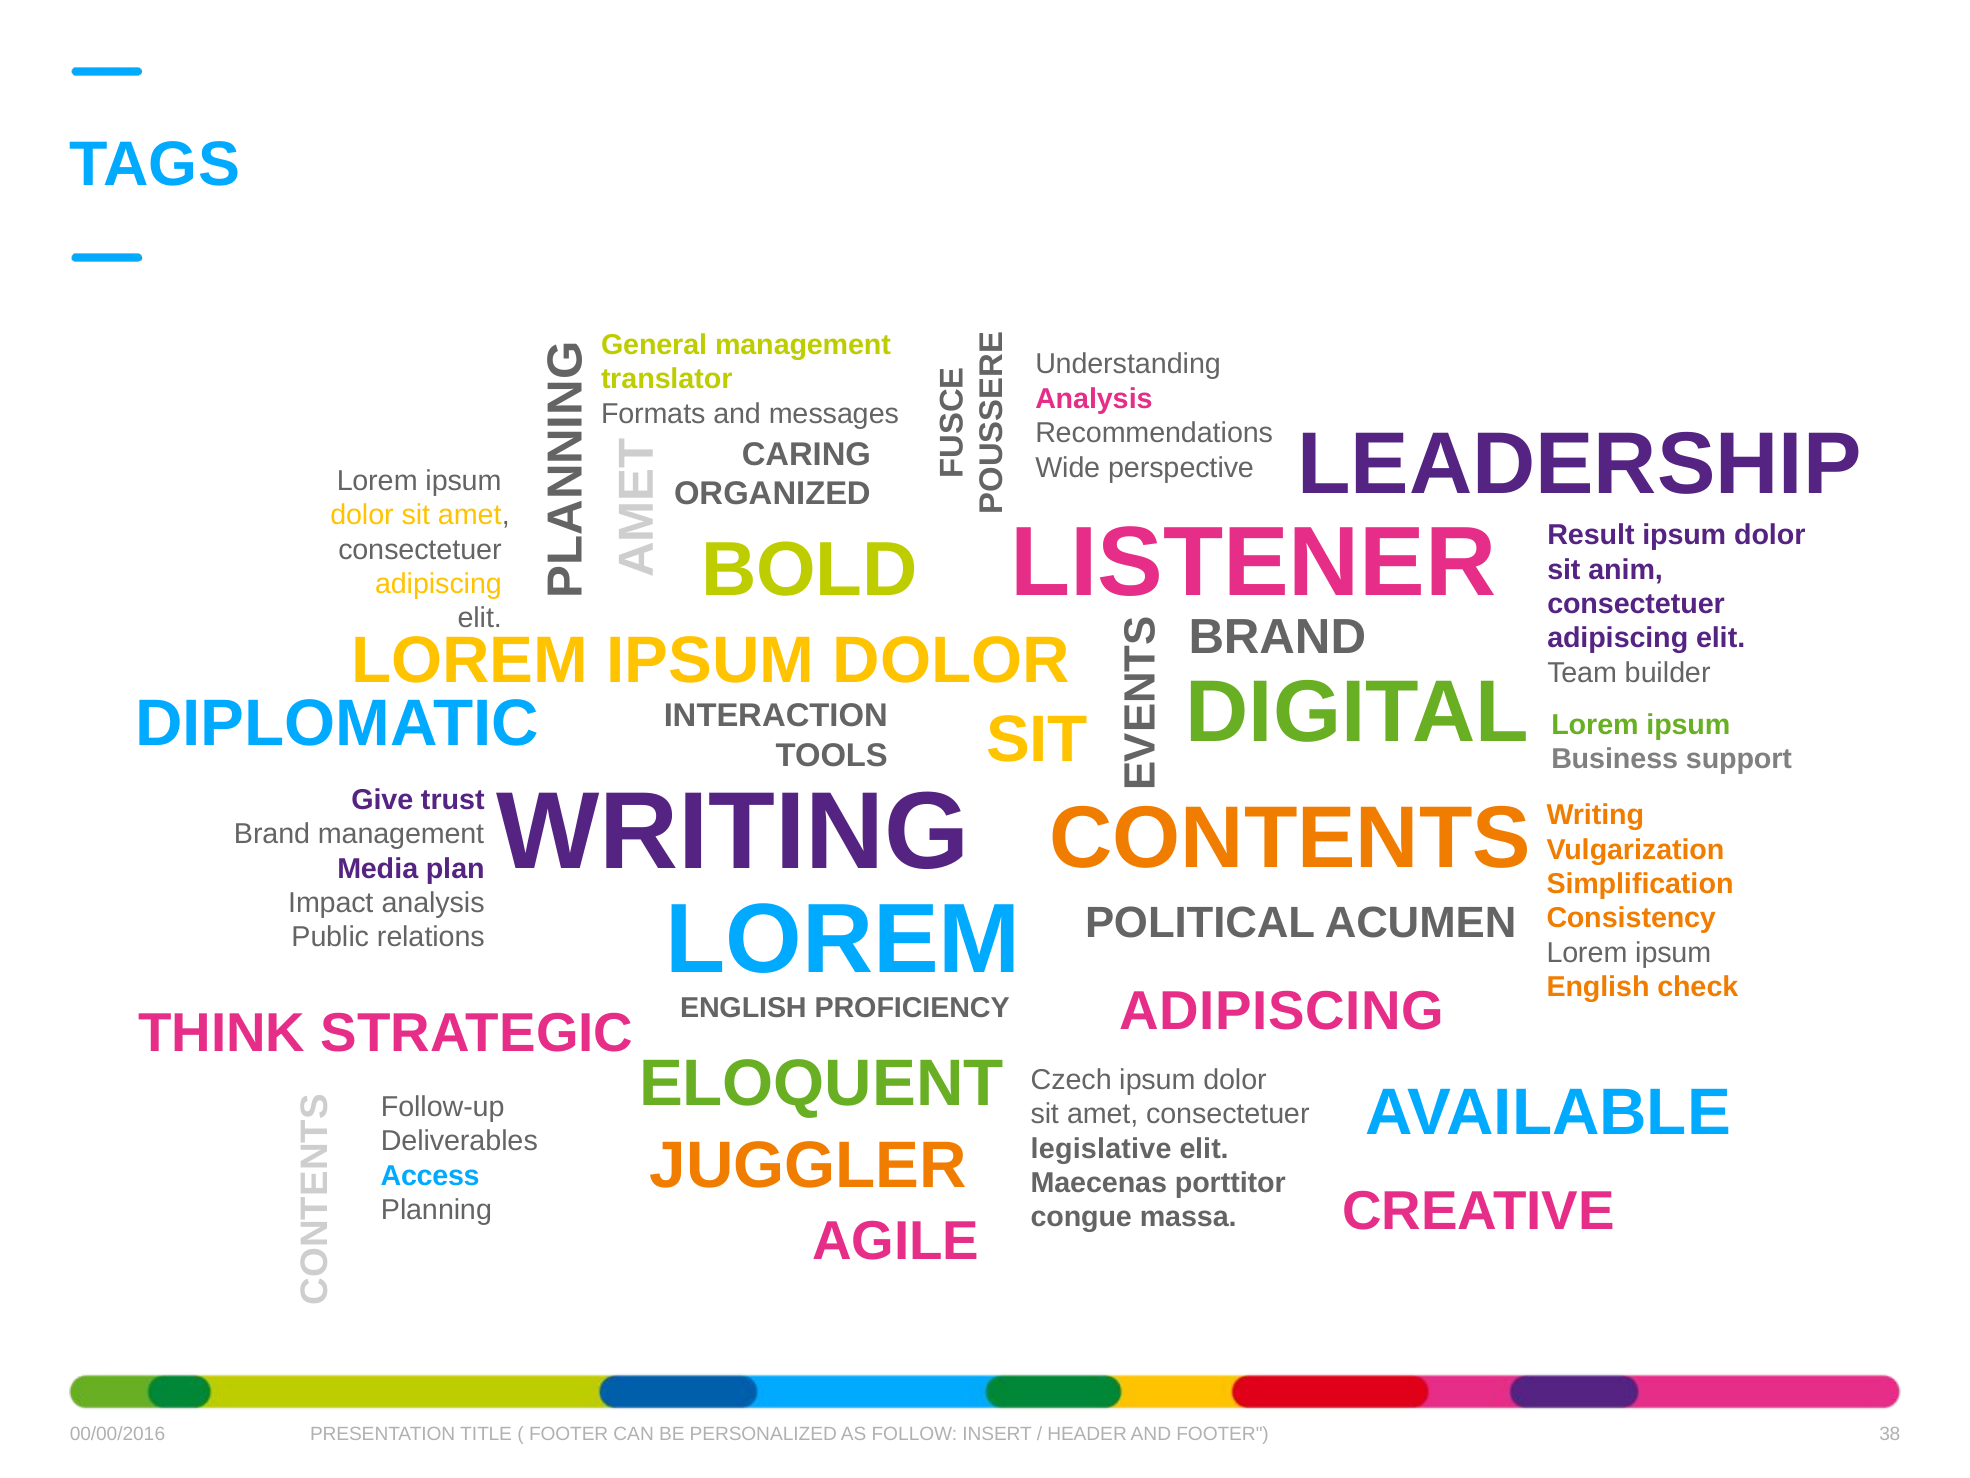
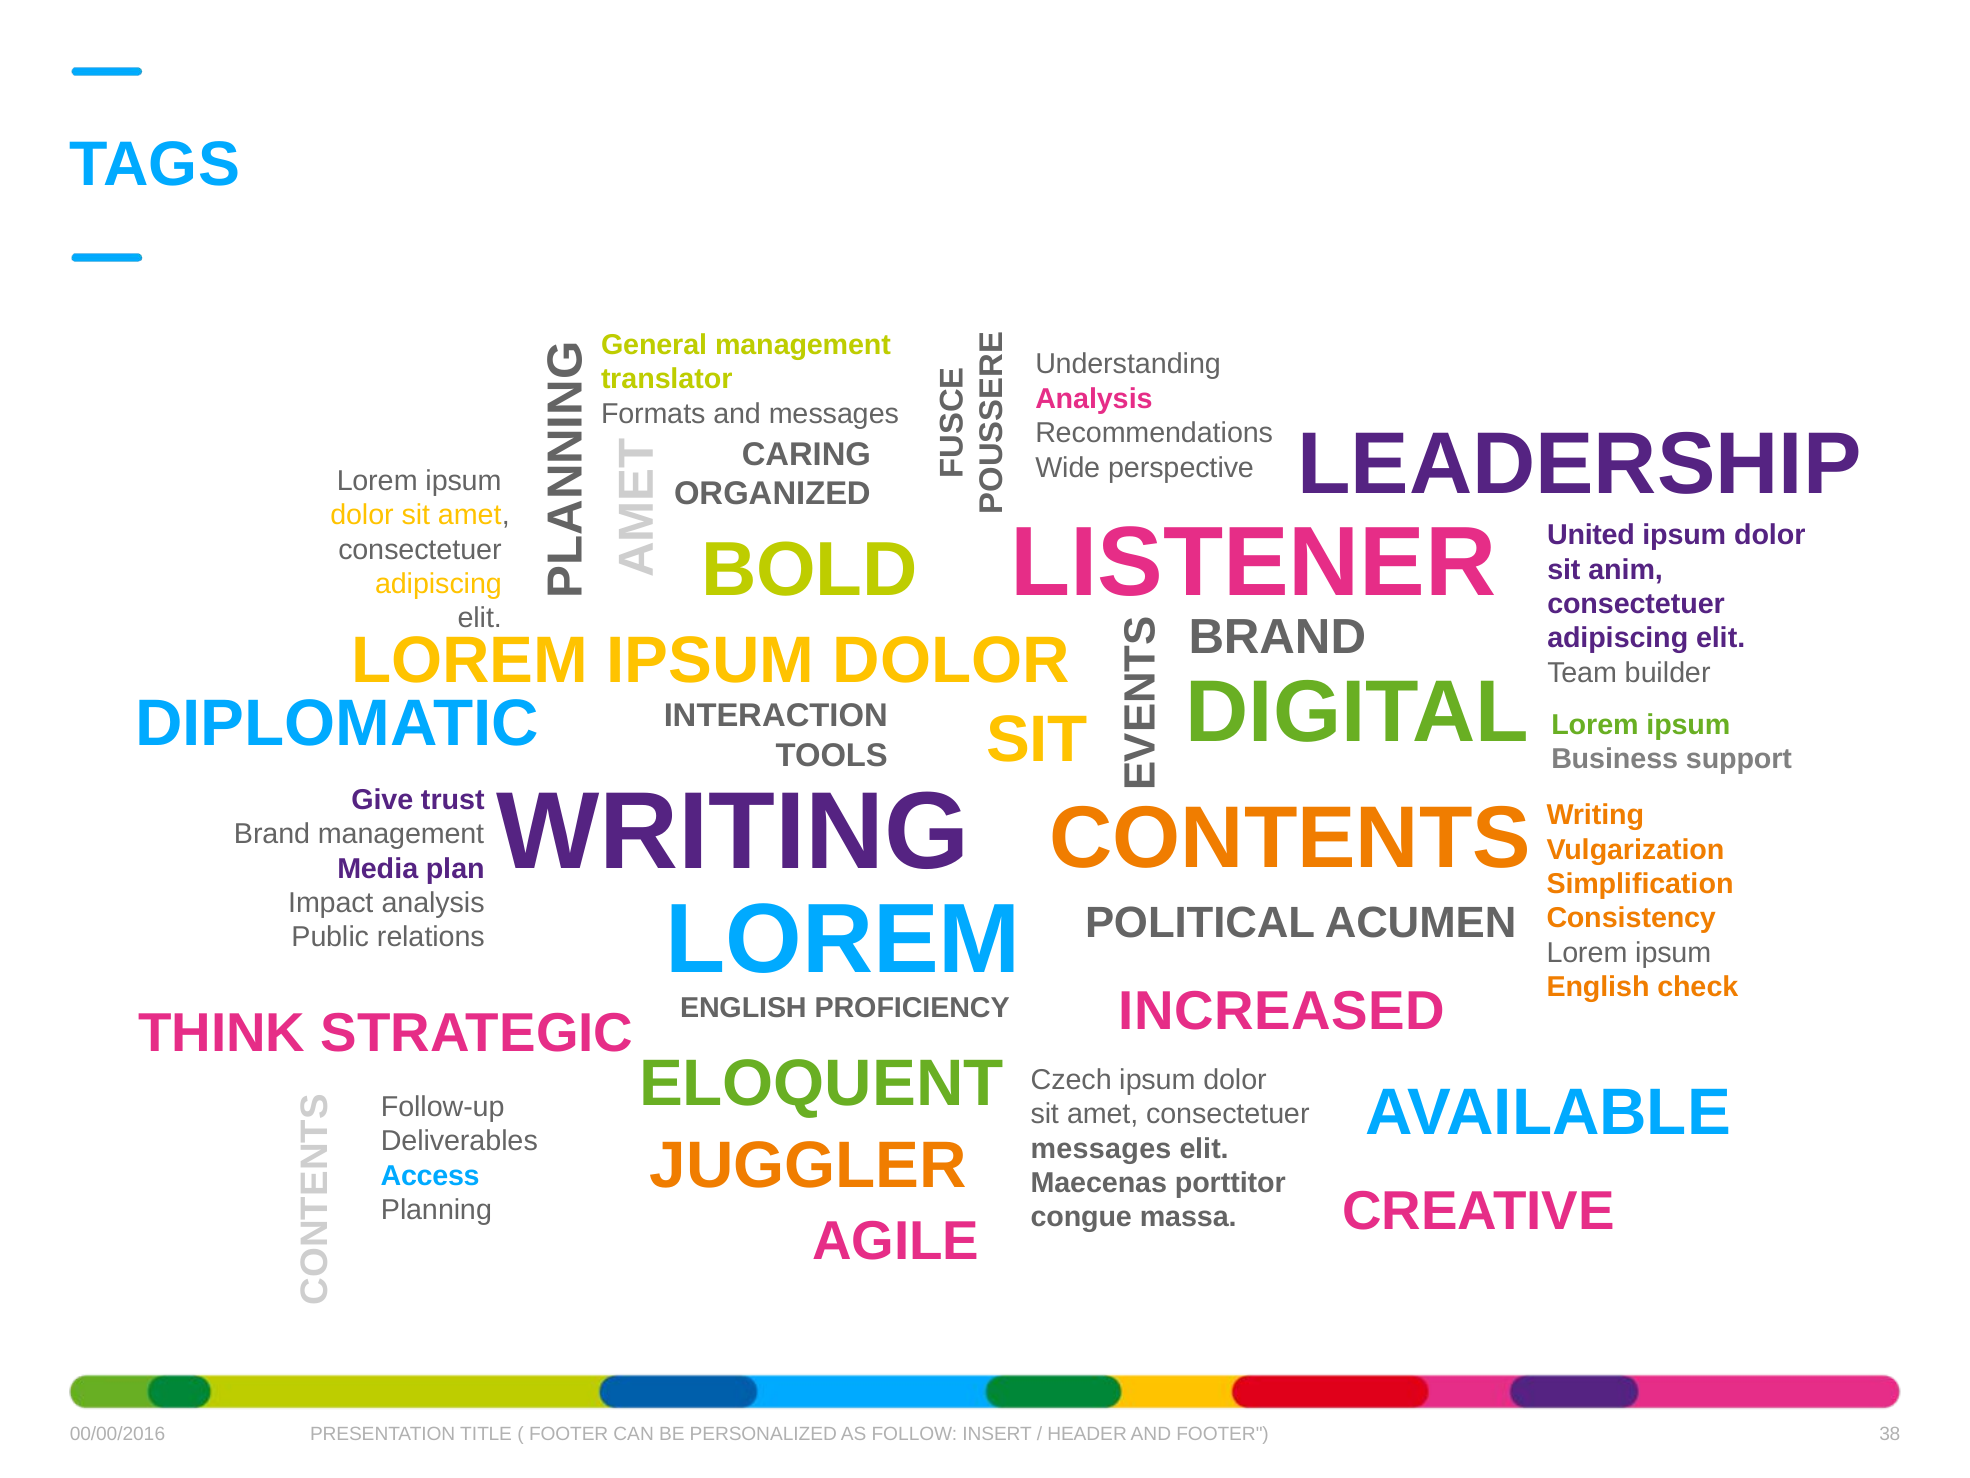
Result: Result -> United (1591, 535)
ADIPISCING: ADIPISCING -> INCREASED (1282, 1011)
legislative: legislative -> messages (1101, 1148)
